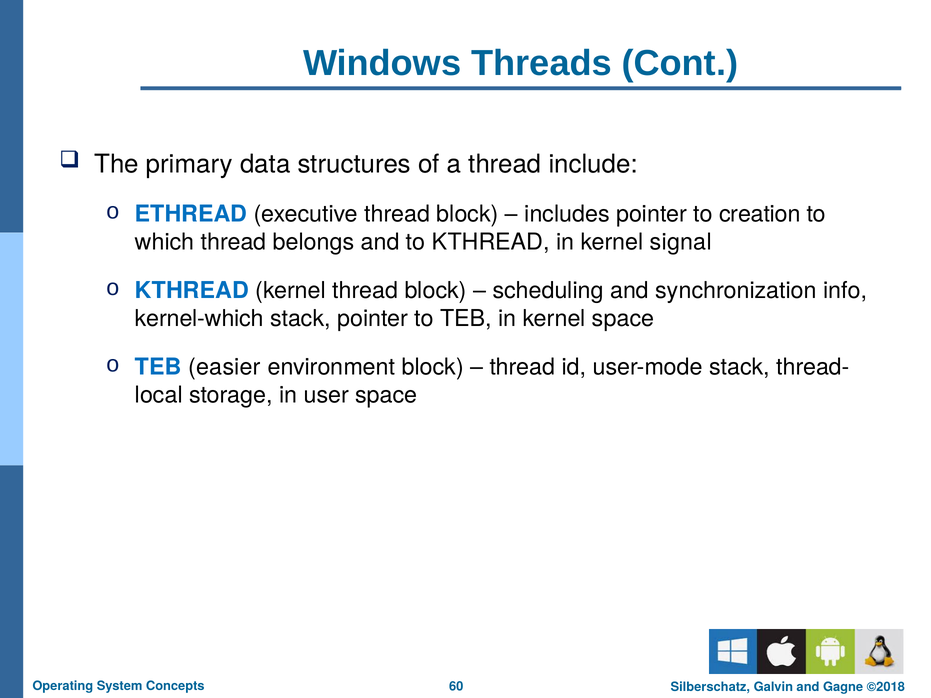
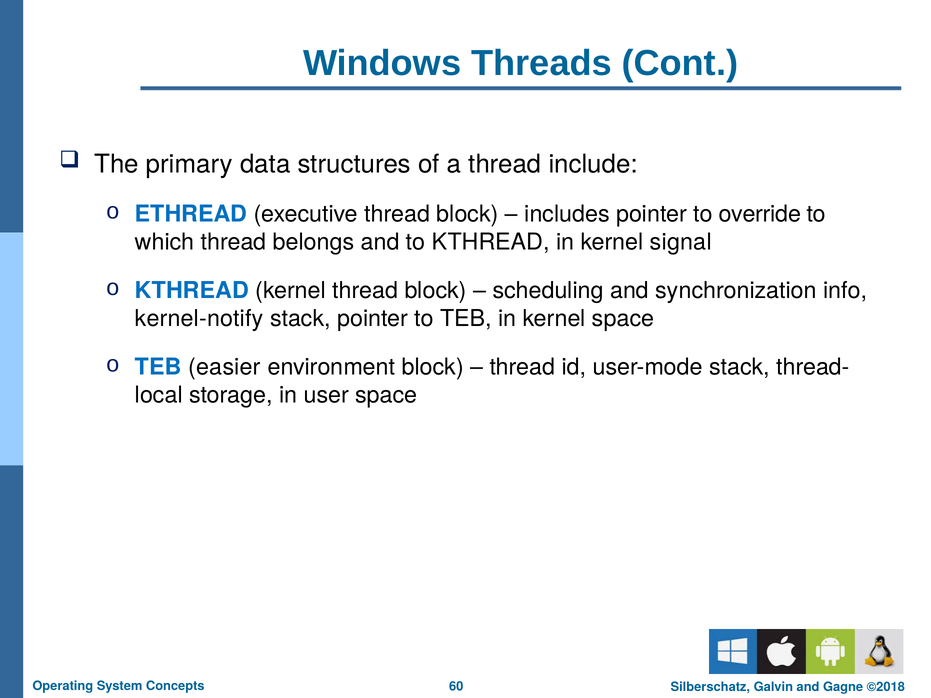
creation: creation -> override (760, 214)
kernel-which: kernel-which -> kernel-notify (199, 319)
